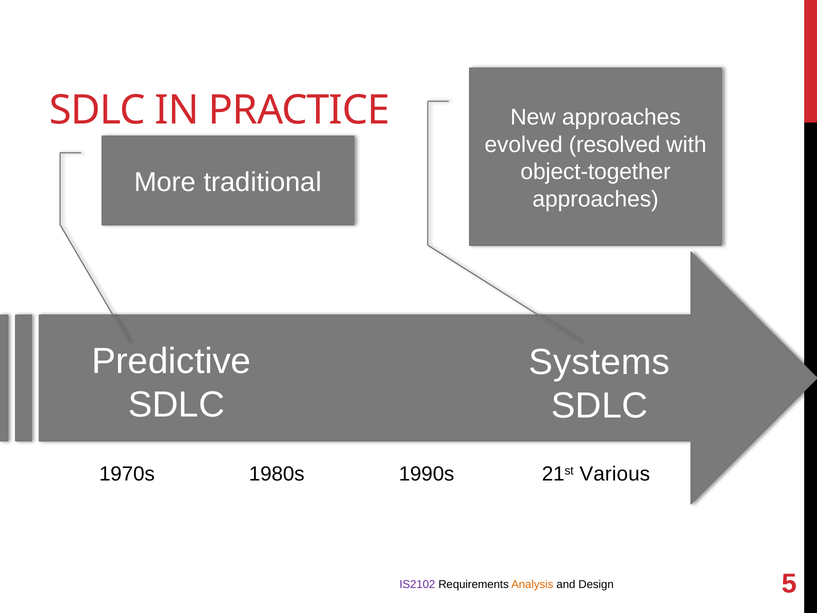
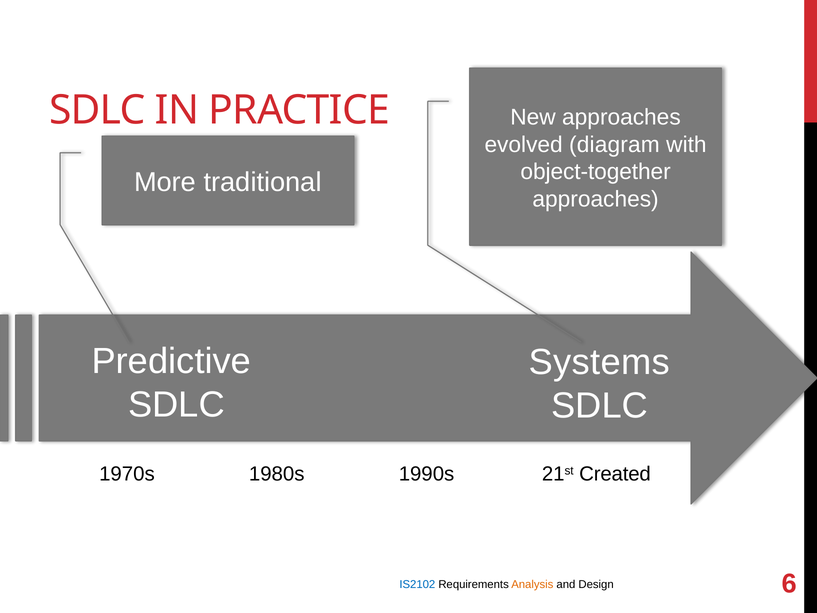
resolved: resolved -> diagram (614, 145)
Various: Various -> Created (615, 474)
IS2102 colour: purple -> blue (417, 584)
5: 5 -> 6 (789, 583)
